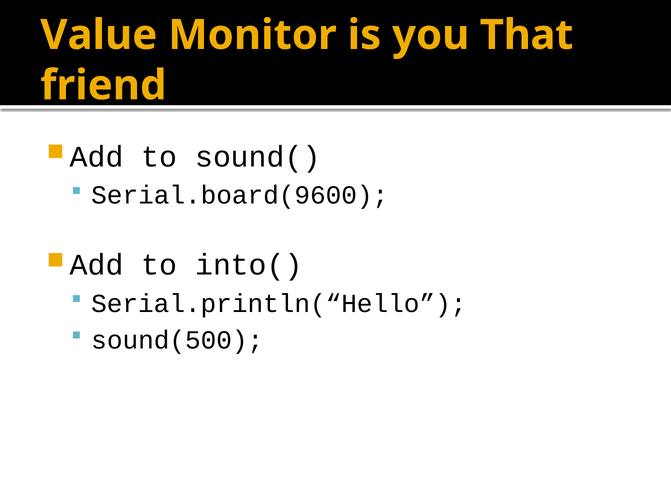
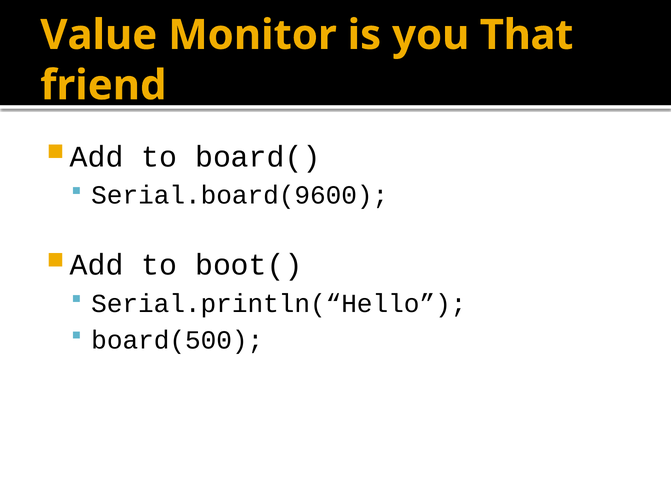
sound(: sound( -> board( (258, 157)
into(: into( -> boot( (249, 265)
sound(500: sound(500 -> board(500 (177, 340)
